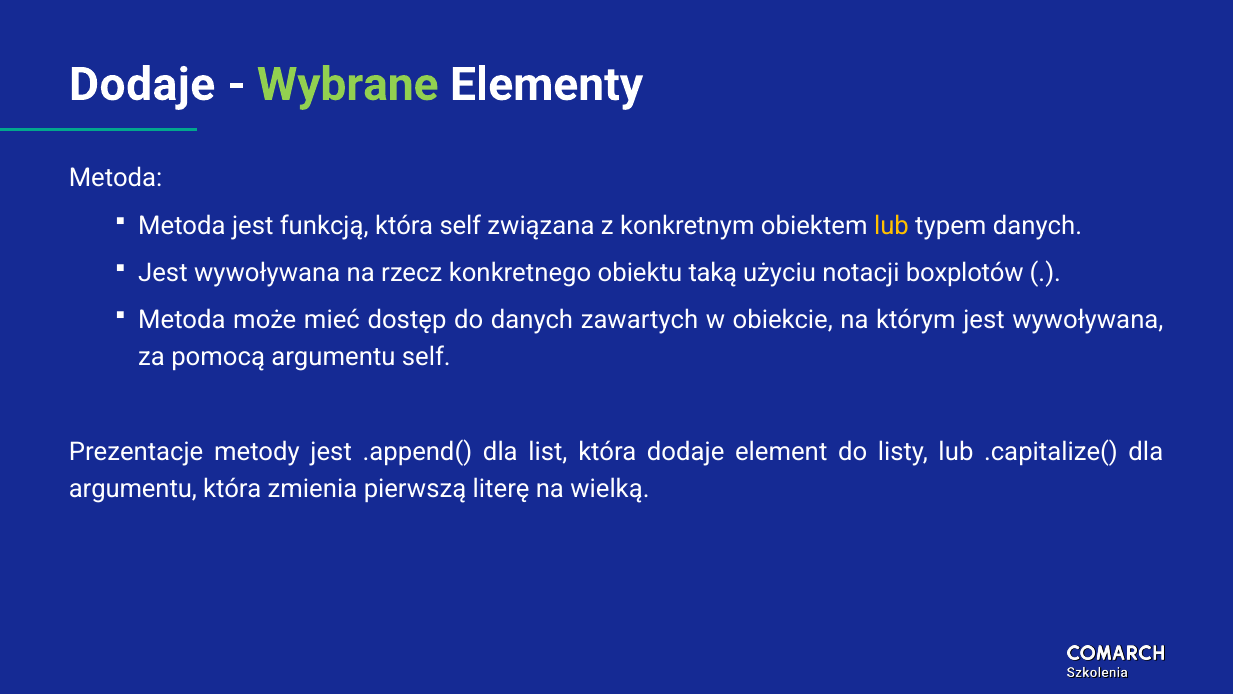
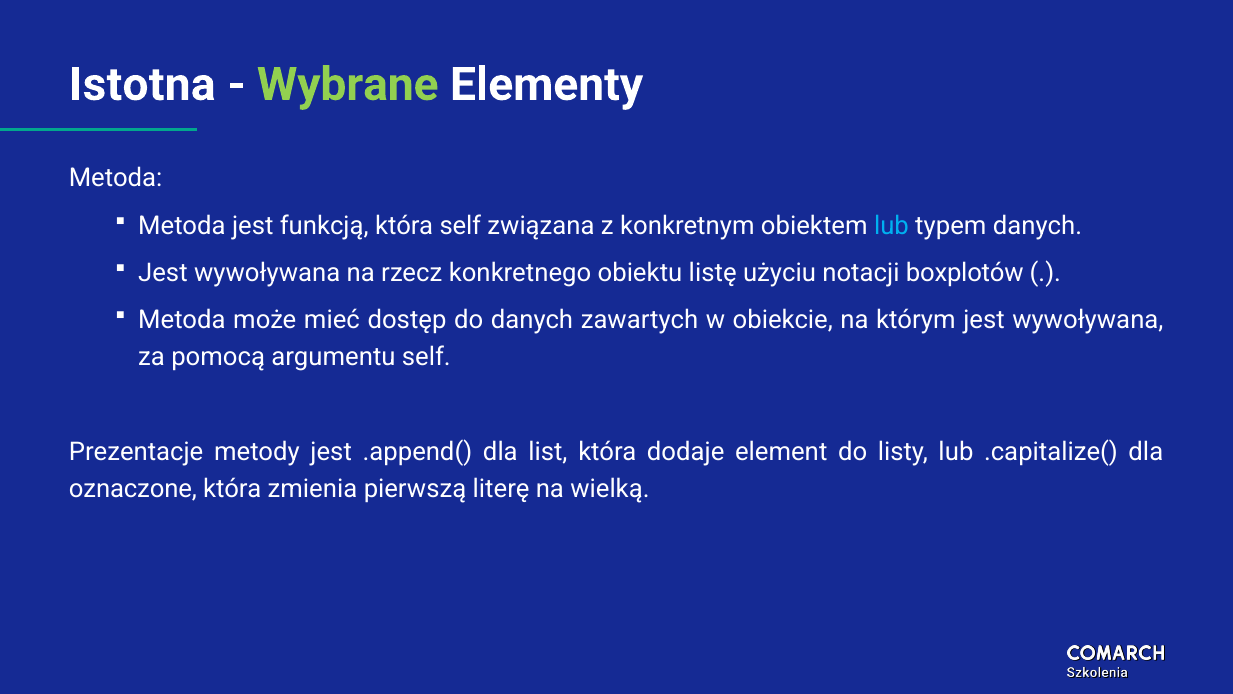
Dodaje: Dodaje -> Istotna (142, 85)
lub colour: yellow -> light blue (891, 225)
taką: taką -> listę (713, 273)
argumentu: argumentu -> oznaczone (133, 489)
